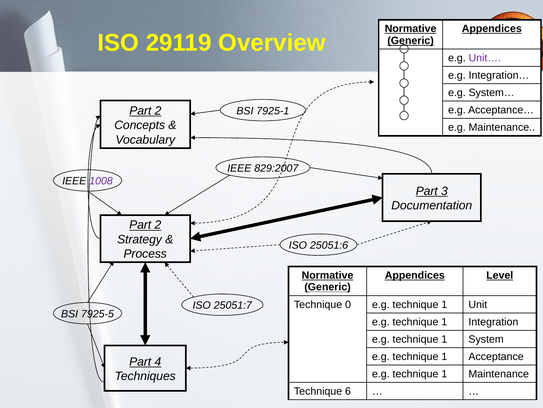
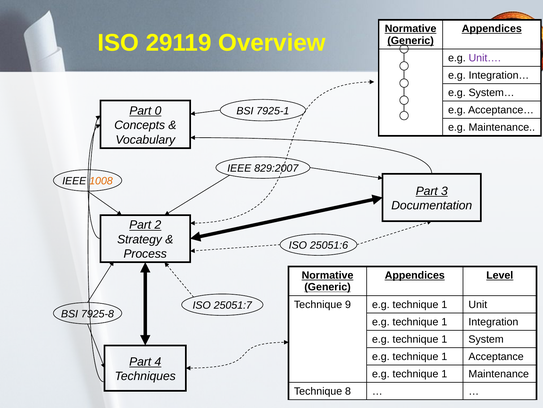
2: 2 -> 0 (158, 111)
1008 colour: purple -> orange (101, 181)
0: 0 -> 9 (348, 304)
7925-5: 7925-5 -> 7925-8 (97, 313)
6: 6 -> 8 (348, 391)
